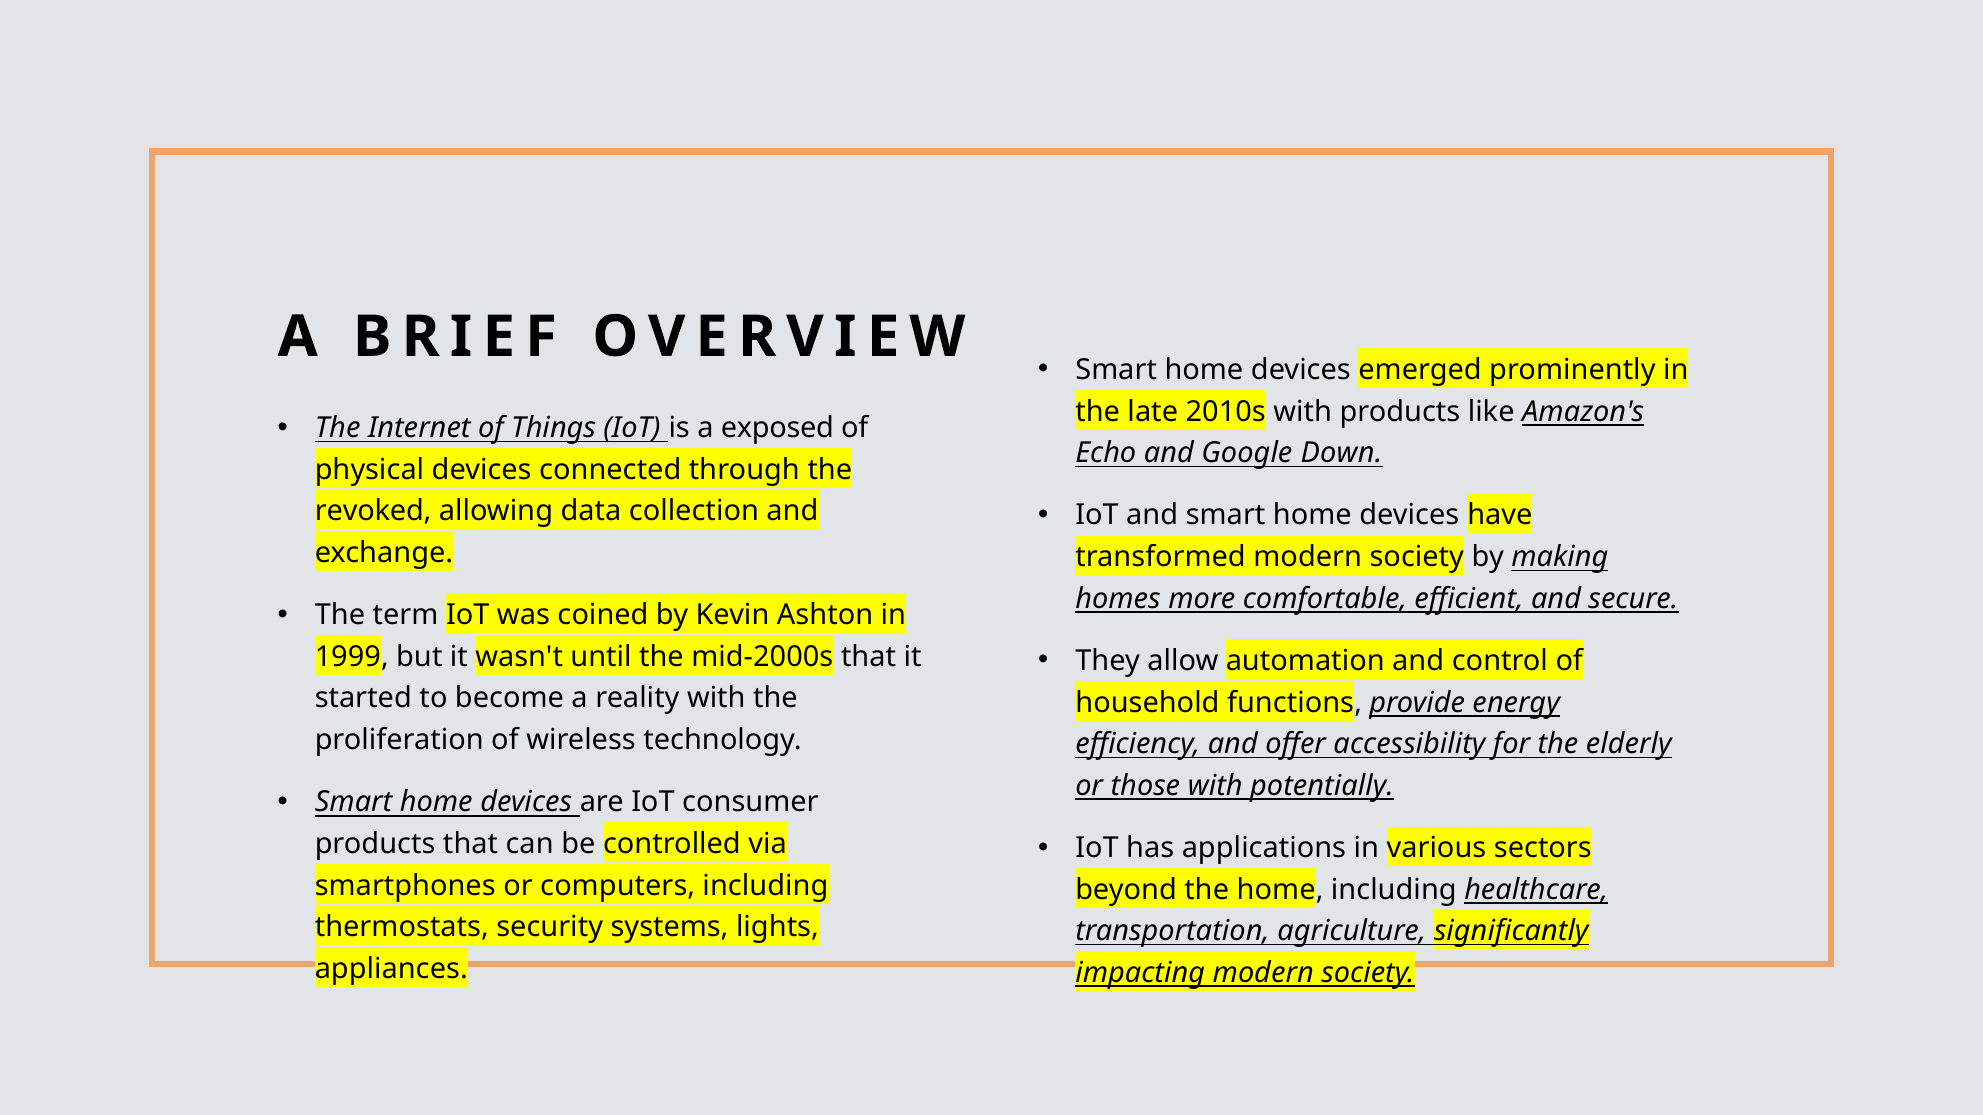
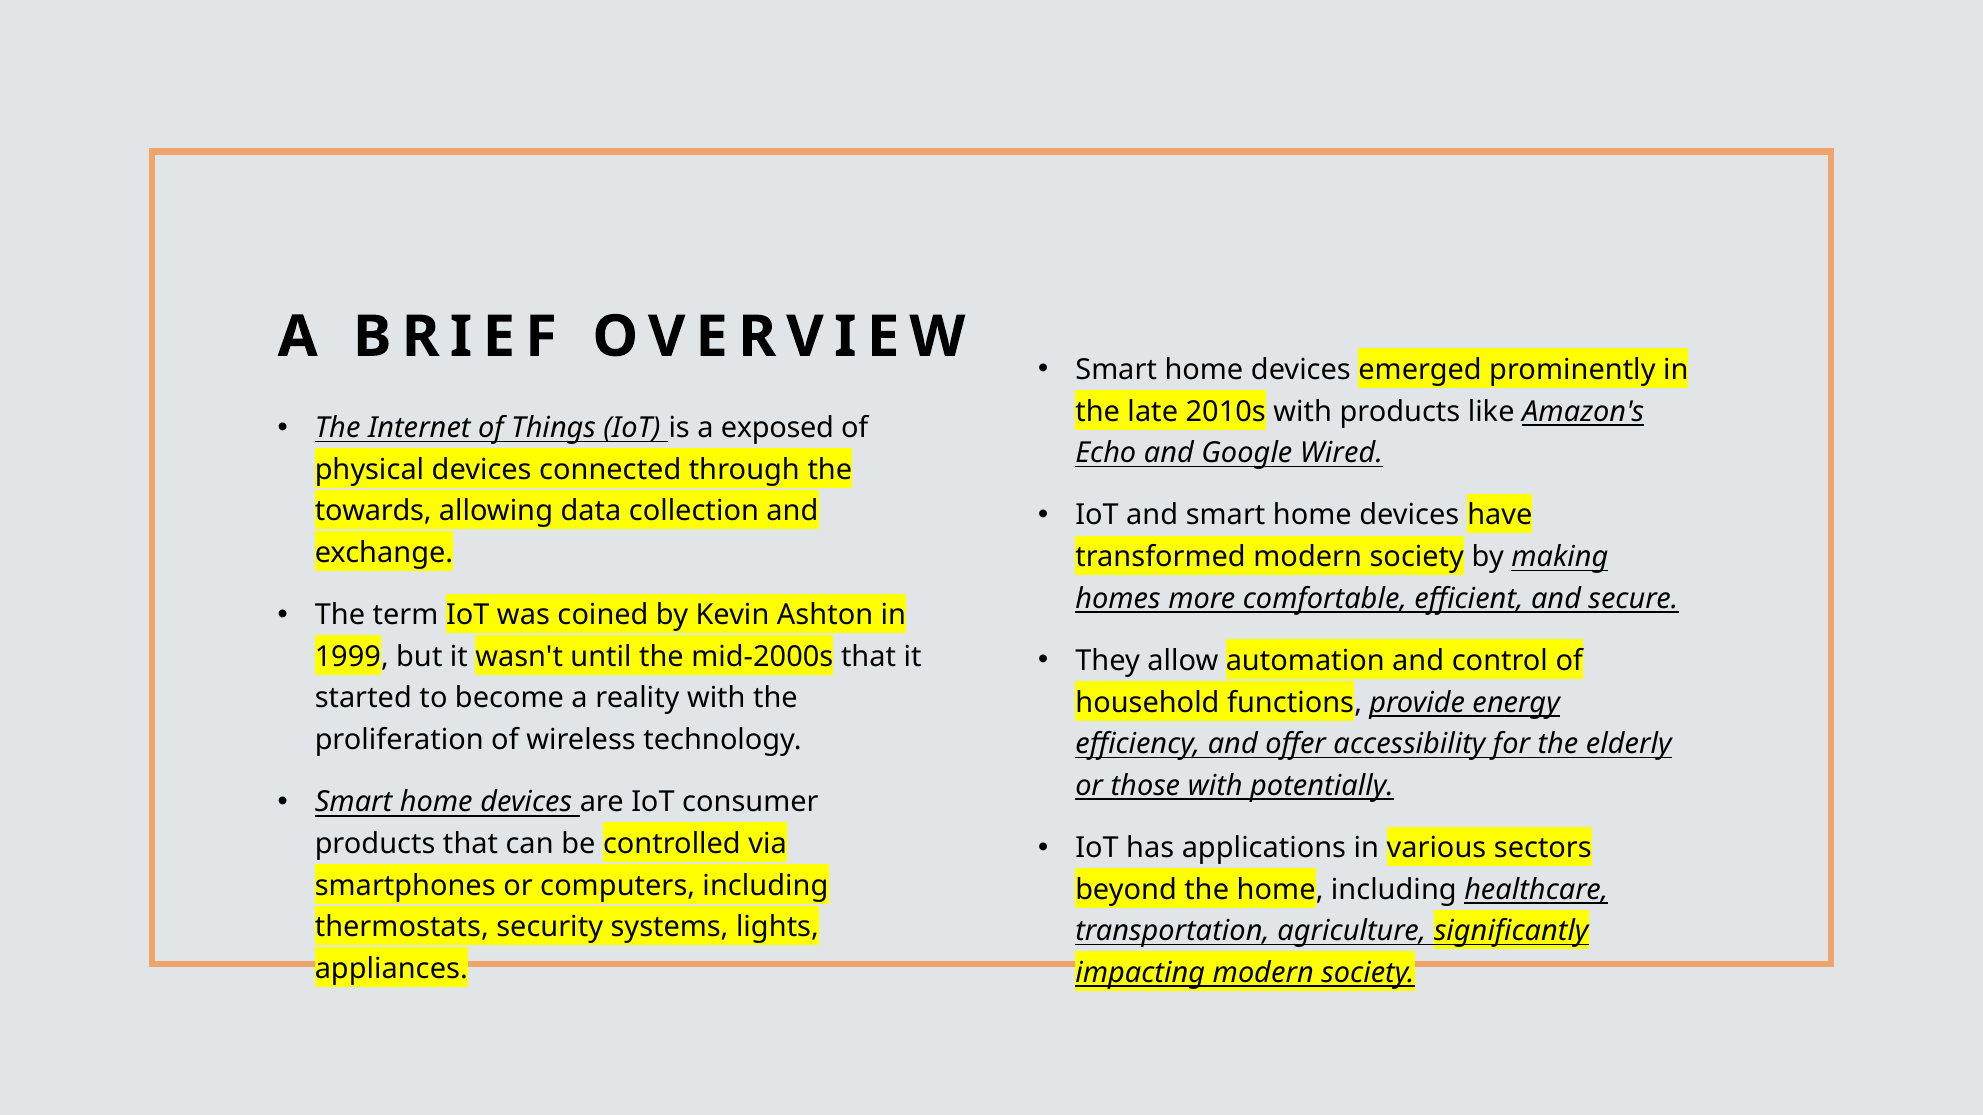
Down: Down -> Wired (1341, 453)
revoked: revoked -> towards (373, 511)
